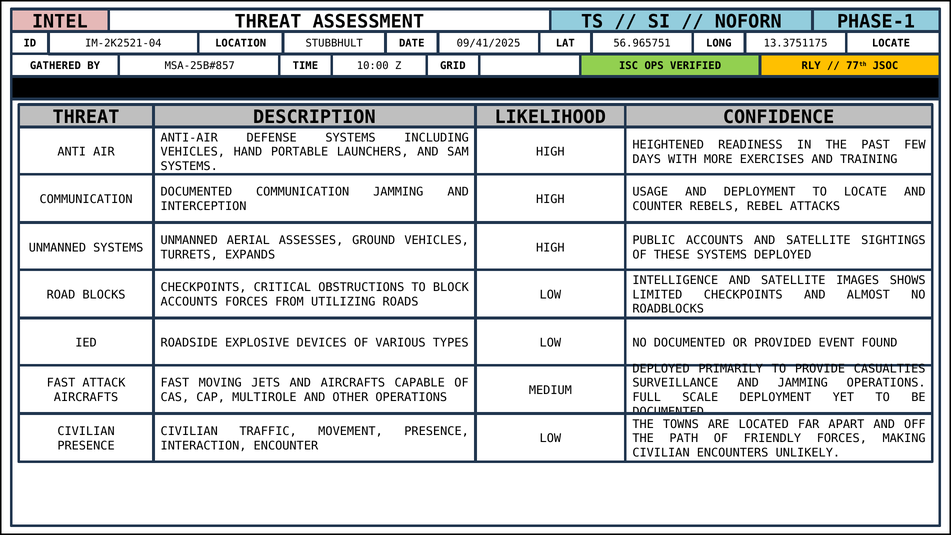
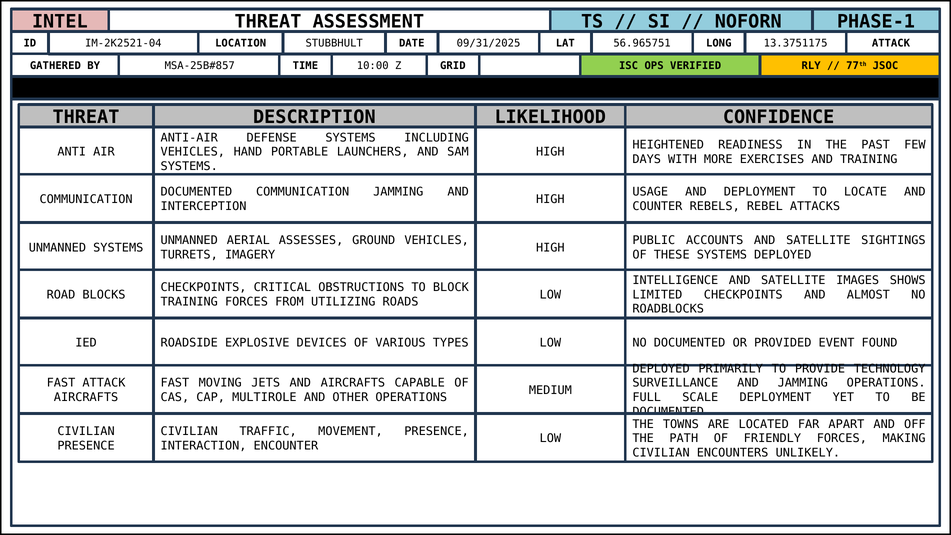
09/41/2025: 09/41/2025 -> 09/31/2025 (489, 44)
56.965751 LOCATE: LOCATE -> ATTACK (891, 44)
EXPANDS: EXPANDS -> IMAGERY (250, 255)
ACCOUNTS: ACCOUNTS -> TRAINING (189, 302)
CASUALTIES: CASUALTIES -> TECHNOLOGY (890, 369)
